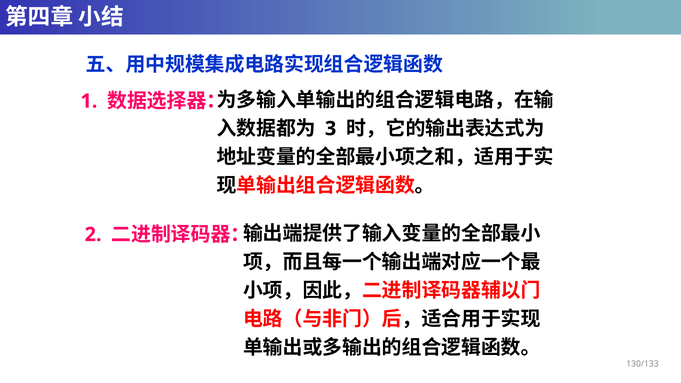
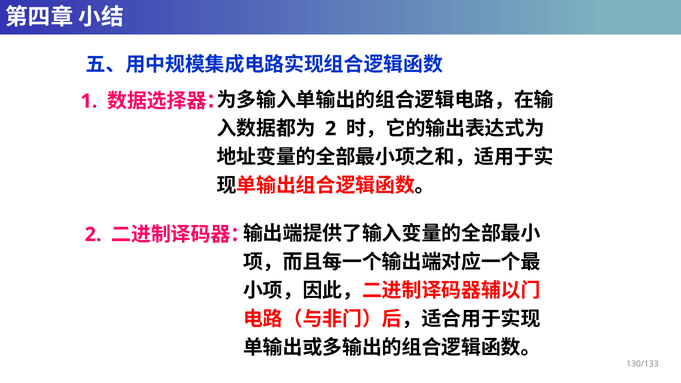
3: 3 -> 2 (331, 129)
